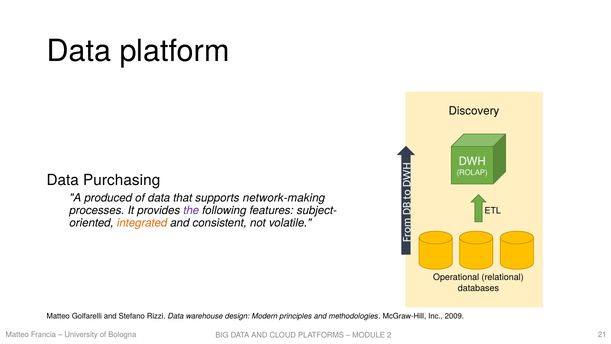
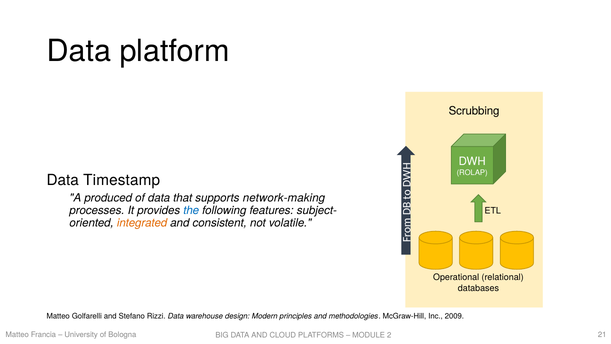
Discovery: Discovery -> Scrubbing (474, 111)
Purchasing: Purchasing -> Timestamp (122, 180)
the colour: purple -> blue (191, 210)
